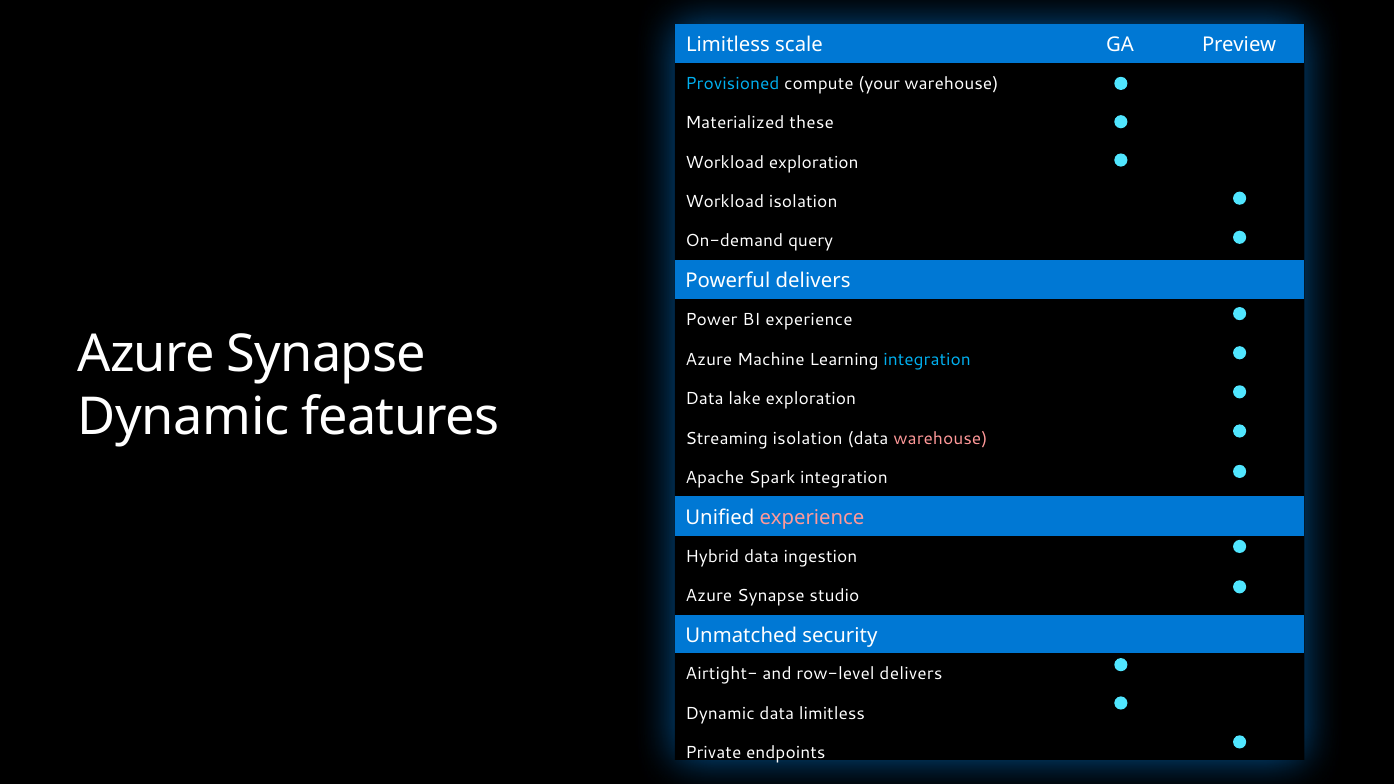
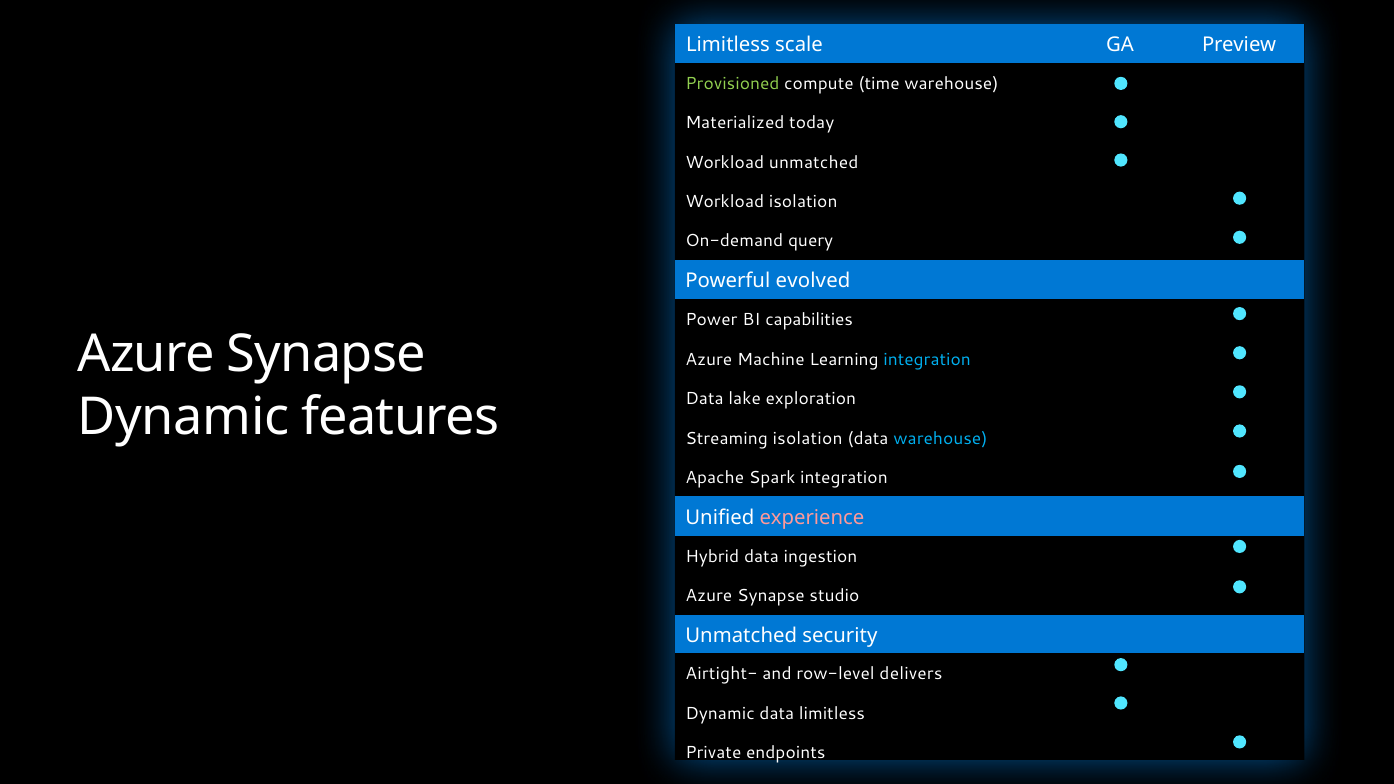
Provisioned colour: light blue -> light green (732, 83)
your: your -> time (879, 83)
these: these -> today (812, 123)
Workload exploration: exploration -> unmatched (814, 162)
Powerful delivers: delivers -> evolved (813, 281)
BI experience: experience -> capabilities (809, 320)
warehouse colour: pink -> light blue (940, 438)
